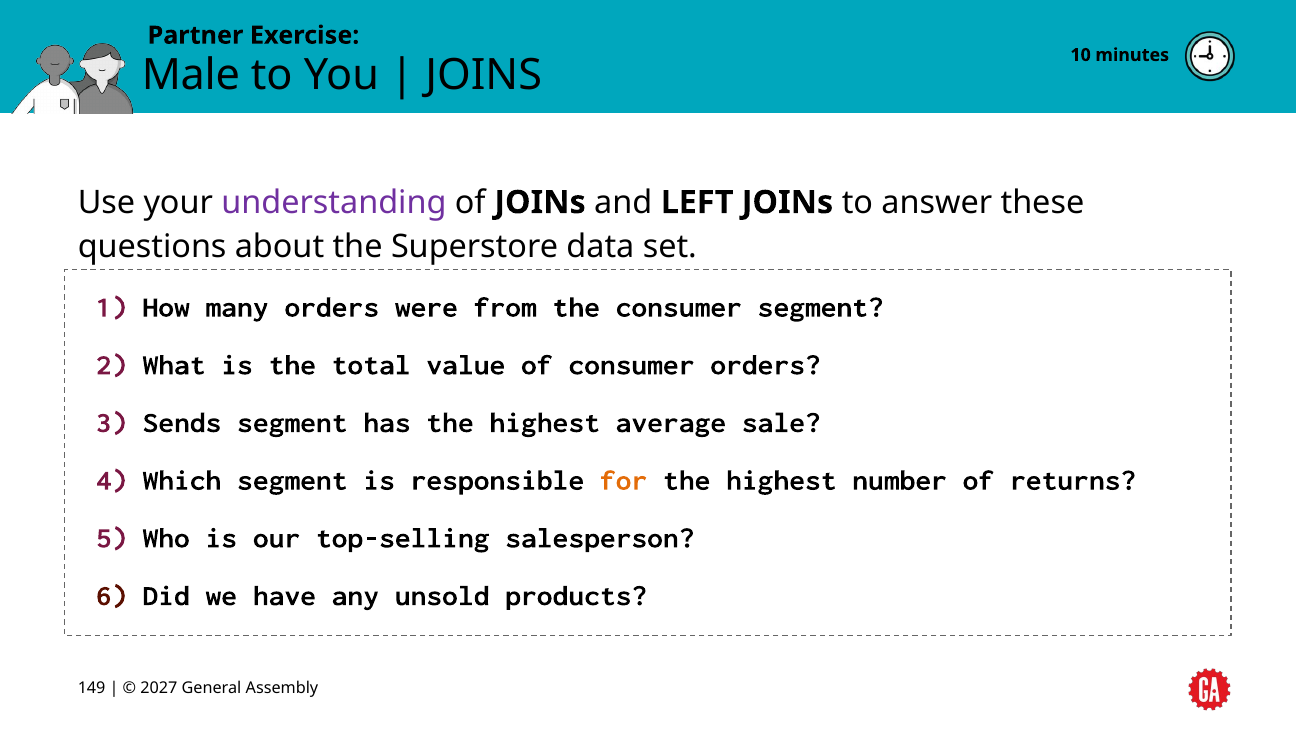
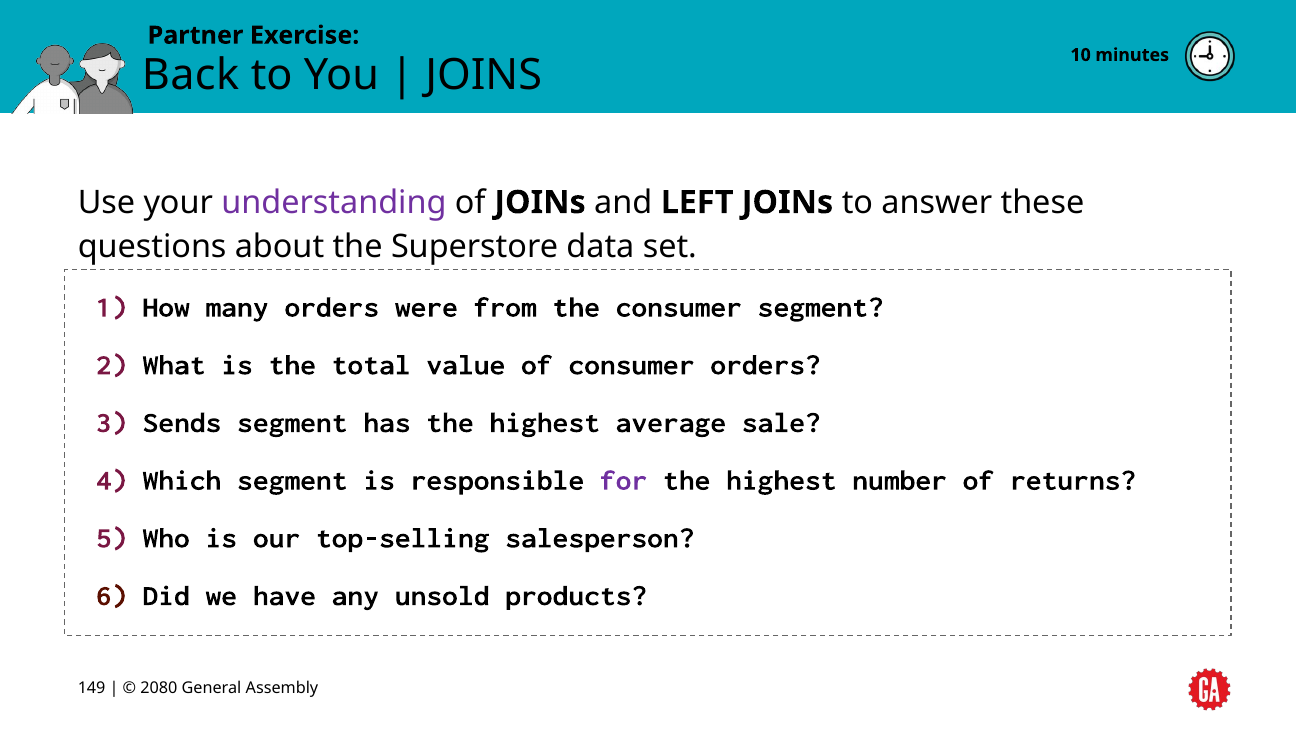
Male: Male -> Back (190, 75)
for colour: orange -> purple (624, 480)
2027: 2027 -> 2080 (159, 689)
